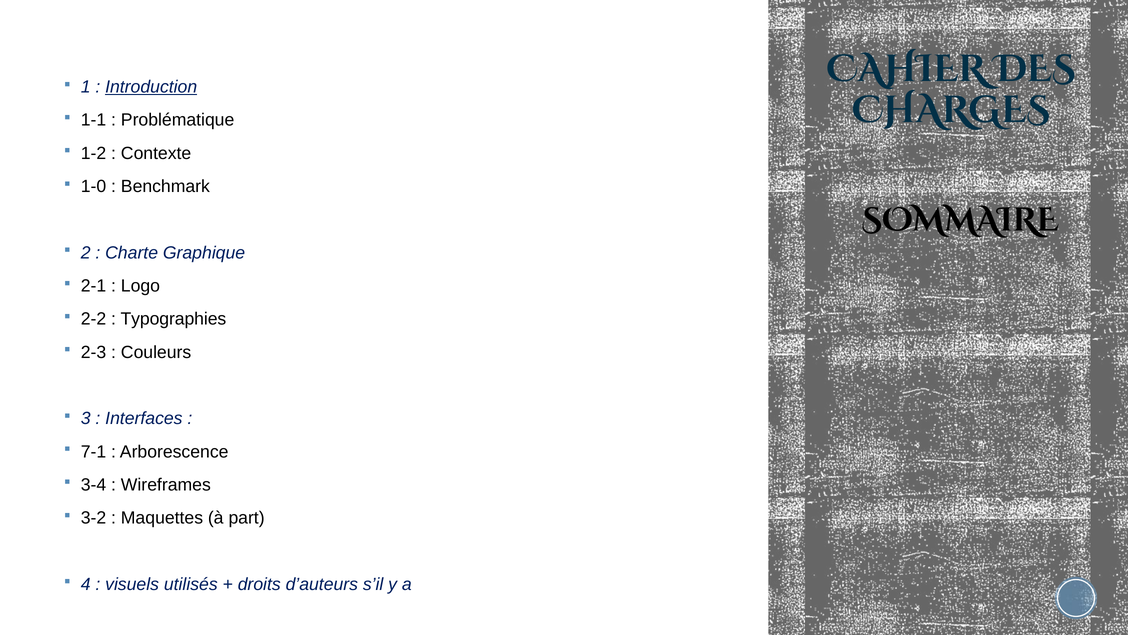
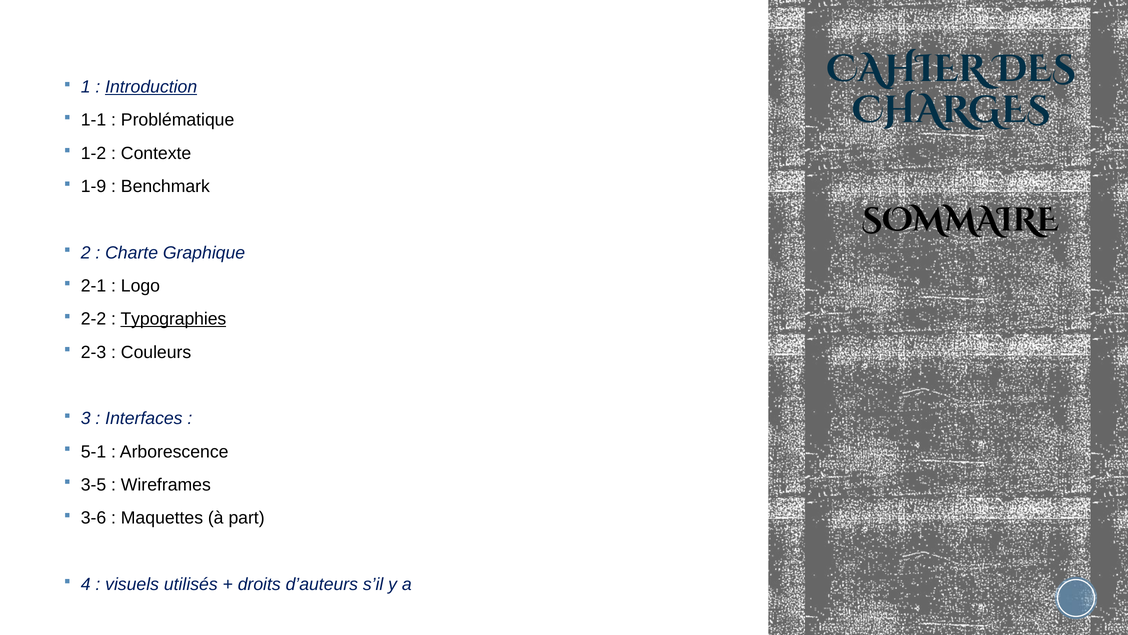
1-0: 1-0 -> 1-9 (94, 186)
Typographies underline: none -> present (173, 319)
7-1: 7-1 -> 5-1 (94, 451)
3-4: 3-4 -> 3-5 (94, 484)
3-2: 3-2 -> 3-6 (94, 518)
